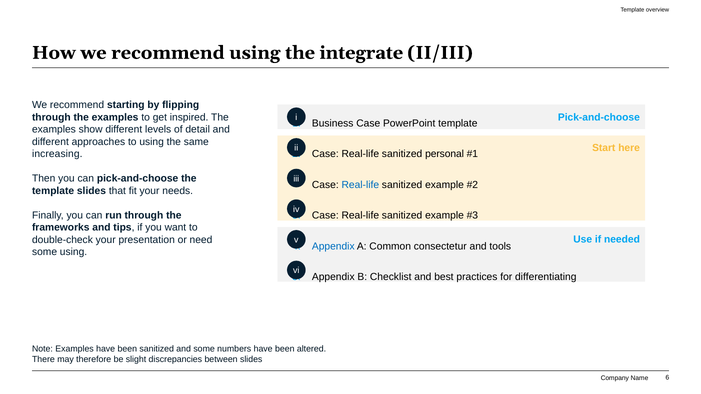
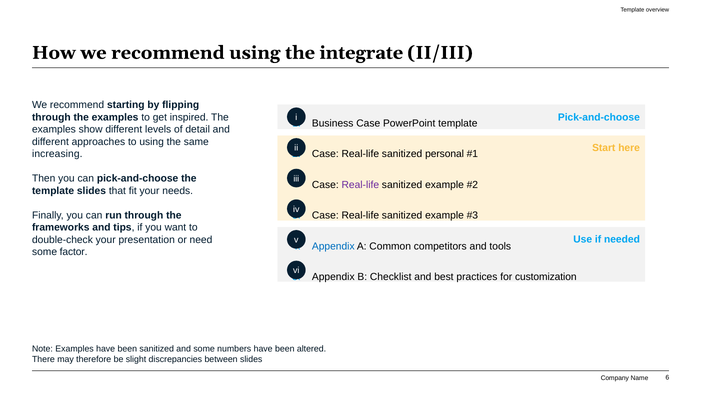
Real-life colour: blue -> purple (360, 185)
consectetur: consectetur -> competitors (440, 246)
some using: using -> factor (74, 252)
differentiating: differentiating -> customization (546, 277)
